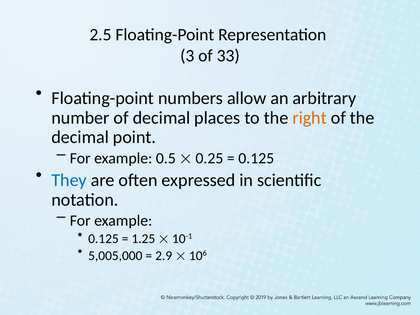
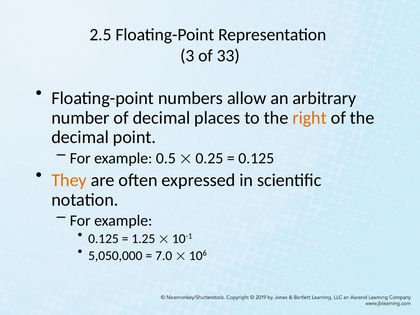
They colour: blue -> orange (69, 180)
5,005,000: 5,005,000 -> 5,050,000 (115, 256)
2.9: 2.9 -> 7.0 (164, 256)
